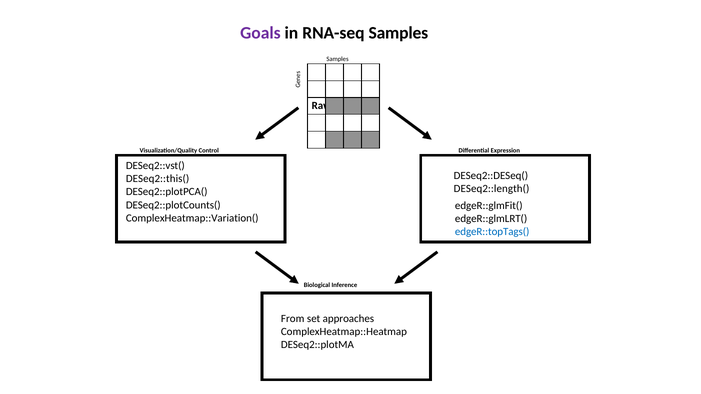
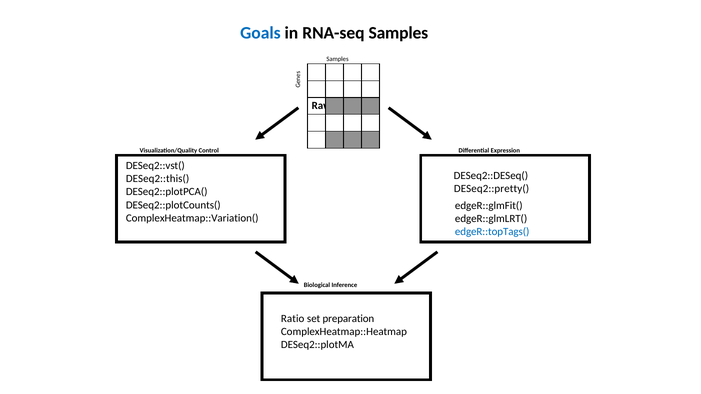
Goals colour: purple -> blue (260, 33)
DESeq2::length(: DESeq2::length( -> DESeq2::pretty( (492, 189)
From: From -> Ratio (293, 319)
approaches: approaches -> preparation (348, 319)
